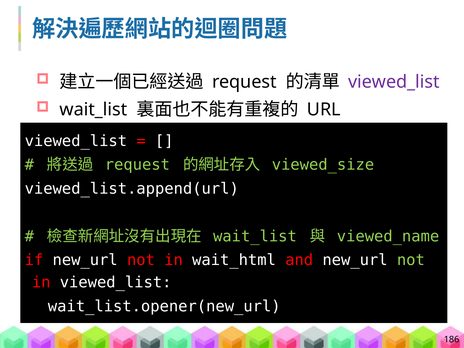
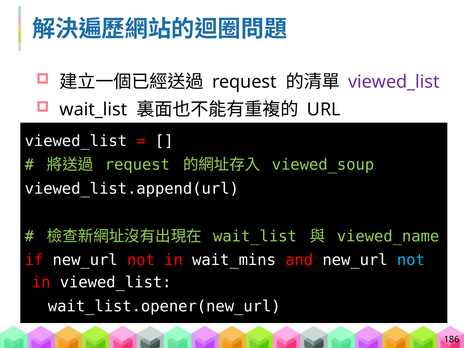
viewed_size: viewed_size -> viewed_soup (323, 165)
wait_html: wait_html -> wait_mins (234, 260)
not colour: light green -> light blue (411, 260)
